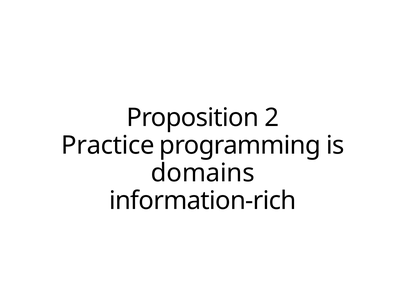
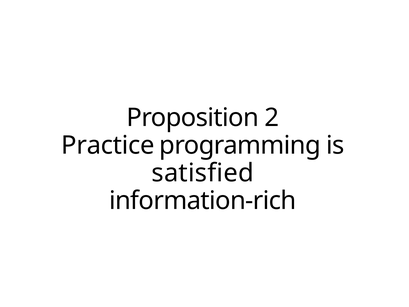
domains: domains -> satisfied (203, 173)
